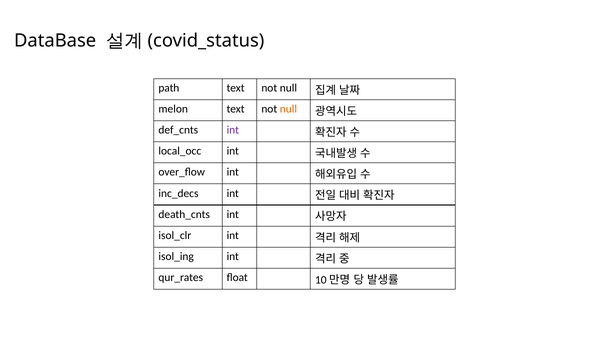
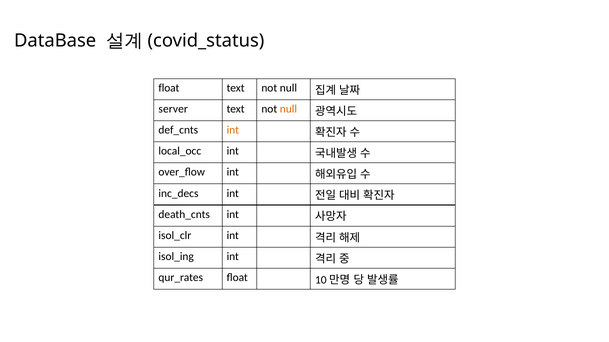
path: path -> float (169, 88)
melon: melon -> server (173, 109)
int colour: purple -> orange (233, 130)
